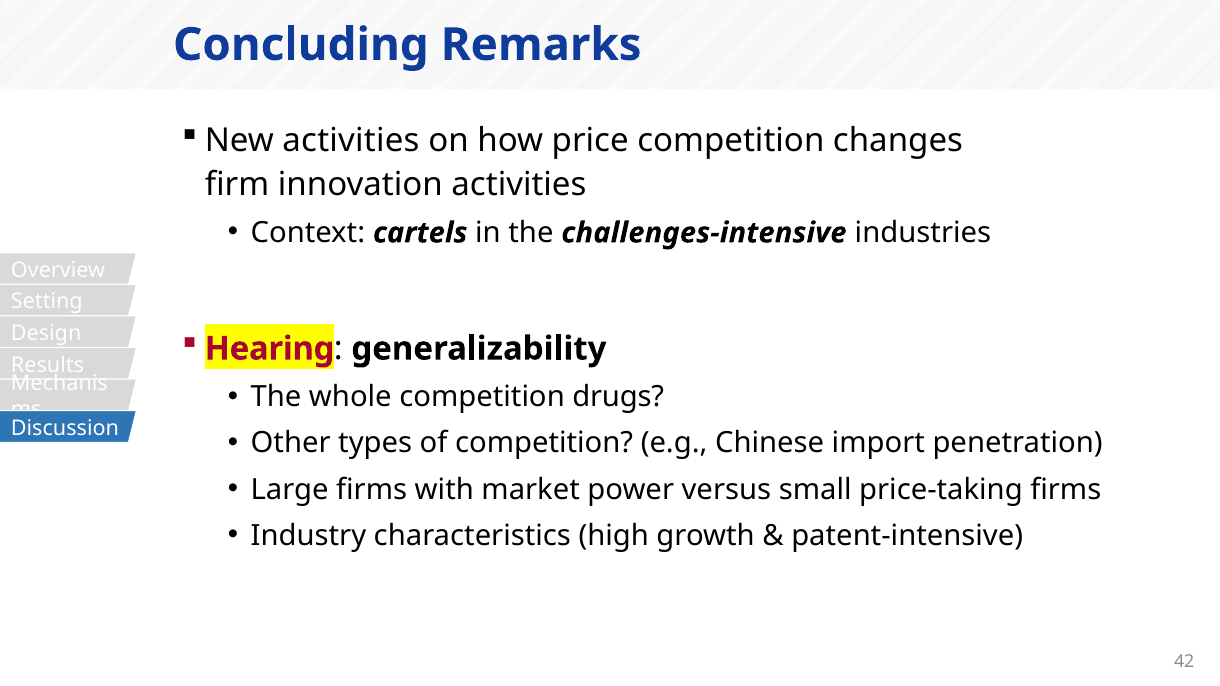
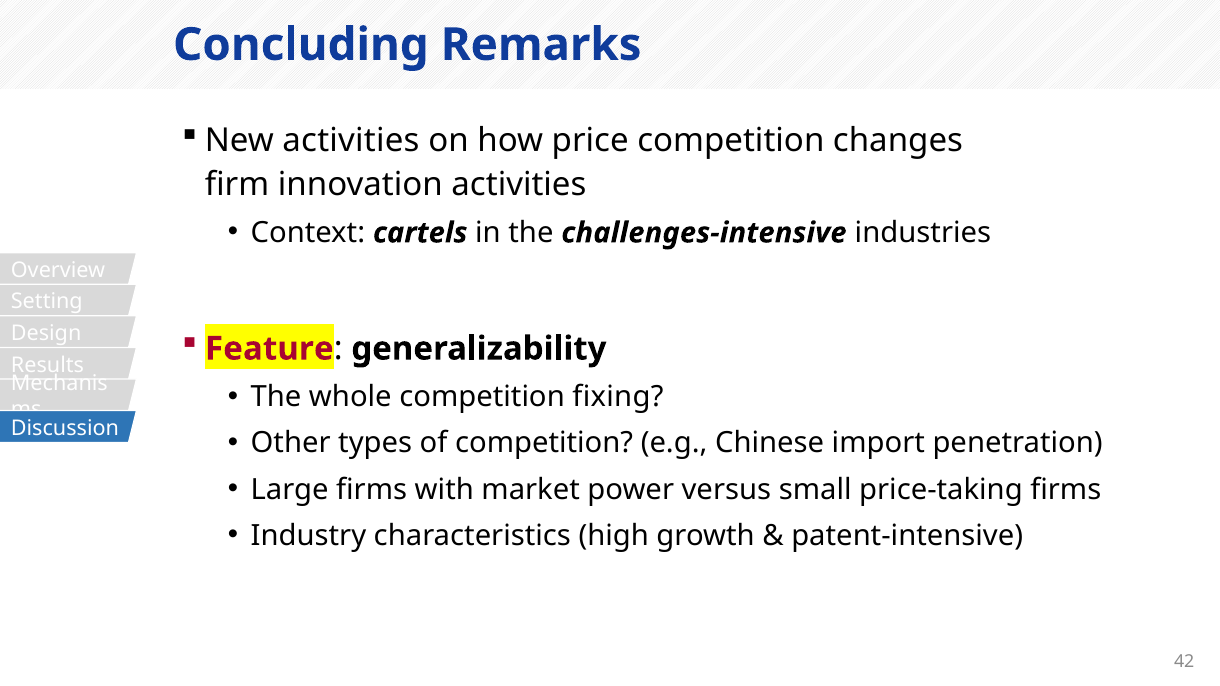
Hearing: Hearing -> Feature (269, 349)
drugs: drugs -> fixing (618, 397)
